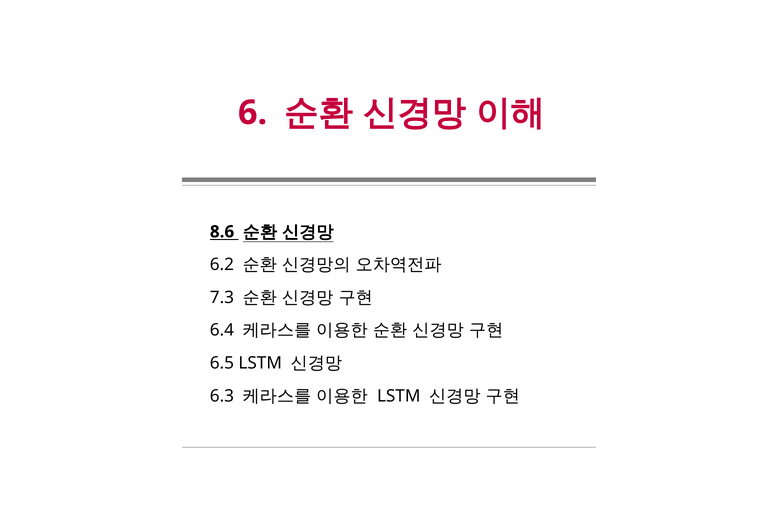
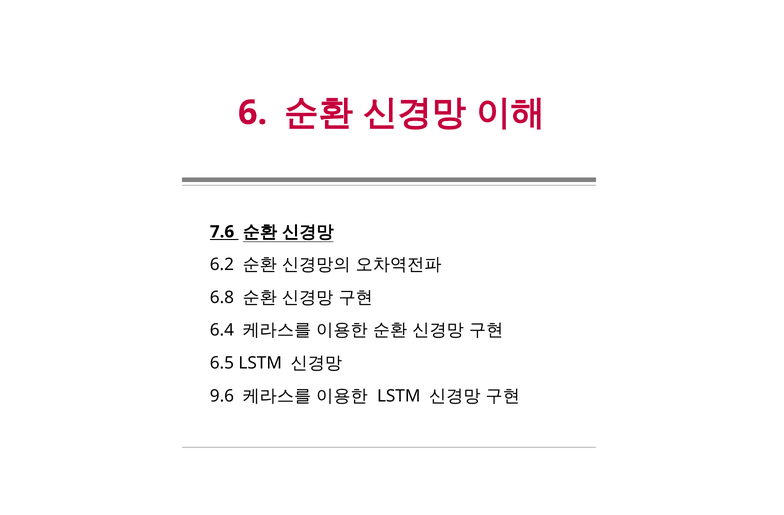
8.6: 8.6 -> 7.6 (222, 232)
7.3: 7.3 -> 6.8 (222, 297)
6.3: 6.3 -> 9.6 (222, 396)
